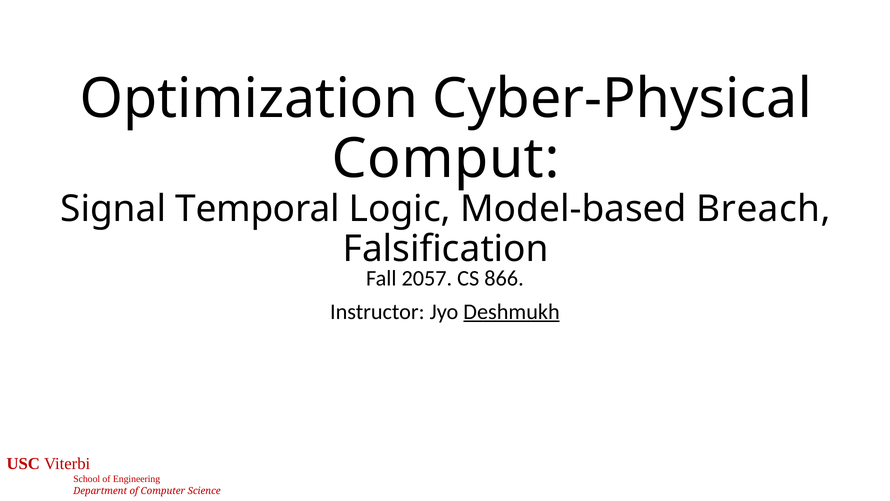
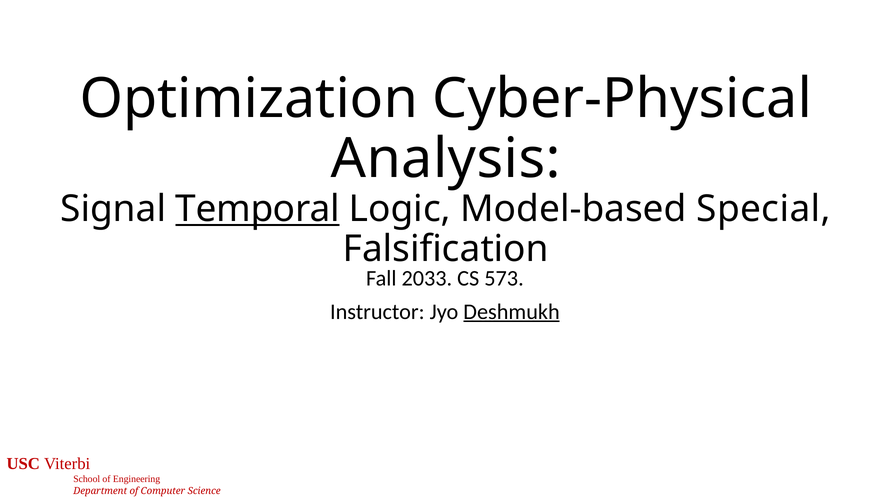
Comput: Comput -> Analysis (446, 159)
Temporal underline: none -> present (258, 209)
Breach: Breach -> Special (763, 209)
2057: 2057 -> 2033 (427, 278)
866: 866 -> 573 (504, 278)
